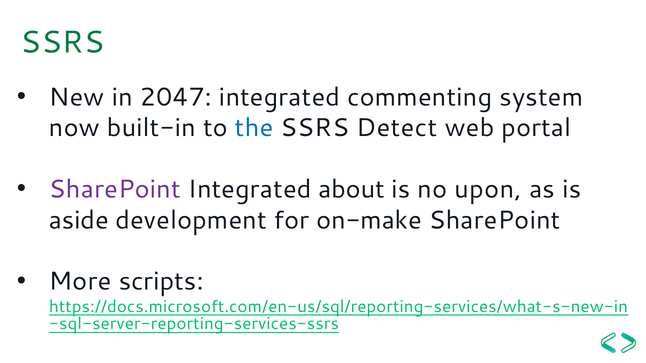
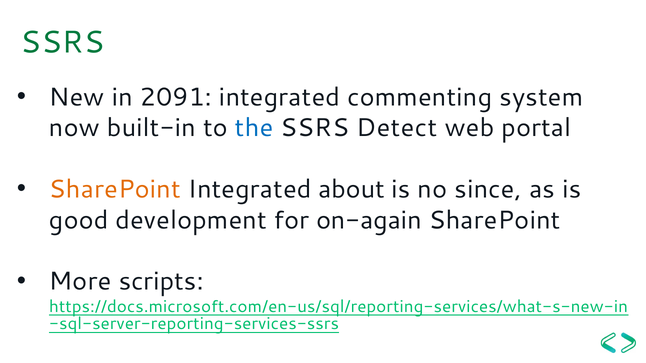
2047: 2047 -> 2091 (176, 97)
SharePoint colour: purple -> orange (115, 190)
upon: upon -> since (488, 190)
aside: aside -> good (79, 220)
on-make: on-make -> on-again (369, 220)
